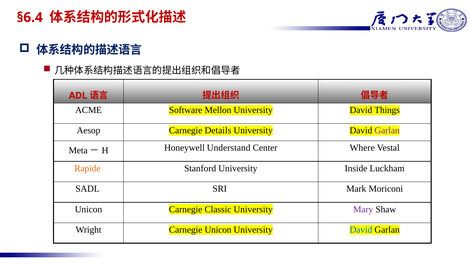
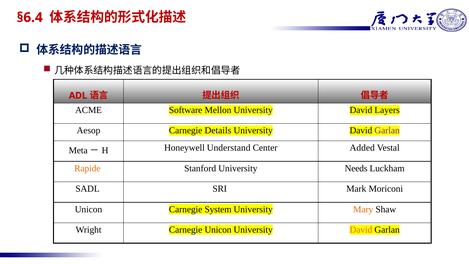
Things: Things -> Layers (387, 110)
Where: Where -> Added (362, 148)
Inside: Inside -> Needs (356, 168)
Classic: Classic -> System (218, 209)
Mary colour: purple -> orange (363, 209)
David colour: blue -> orange (361, 230)
